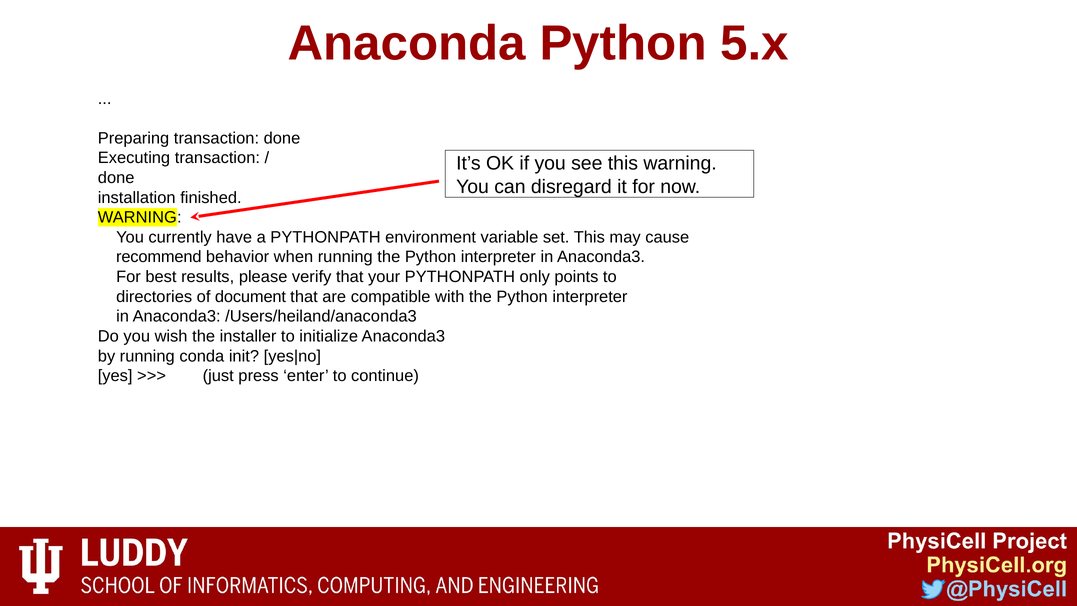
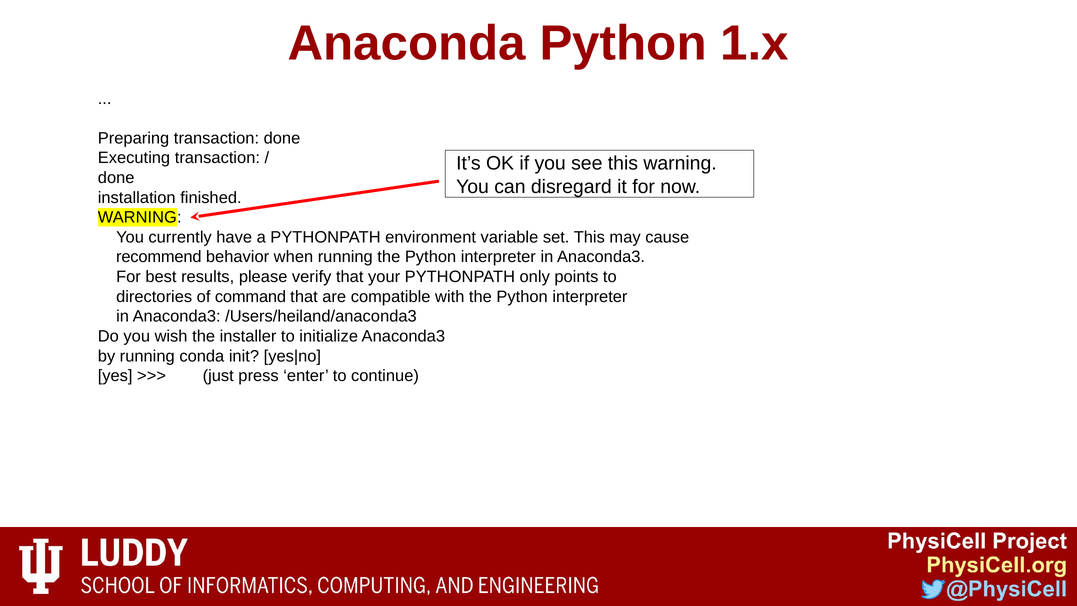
5.x: 5.x -> 1.x (755, 43)
document: document -> command (251, 297)
